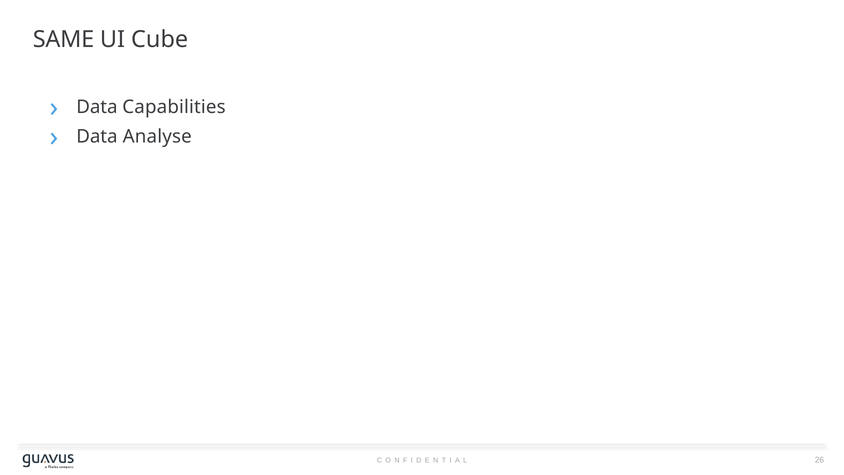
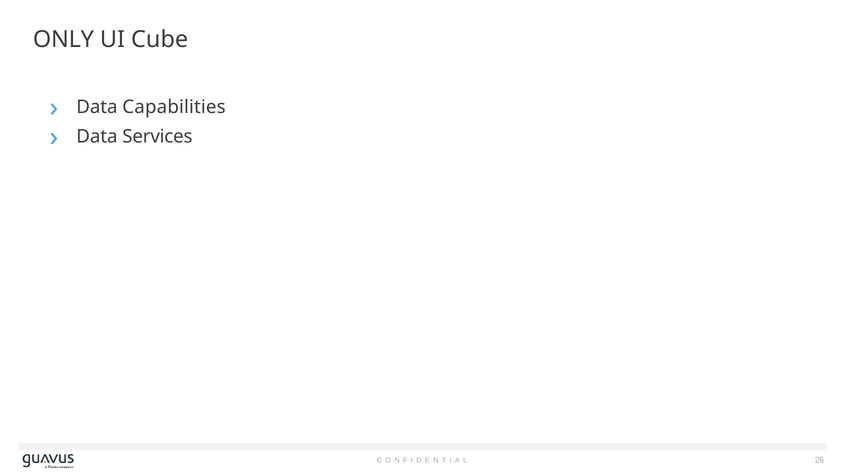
SAME: SAME -> ONLY (64, 39)
Analyse: Analyse -> Services (157, 137)
